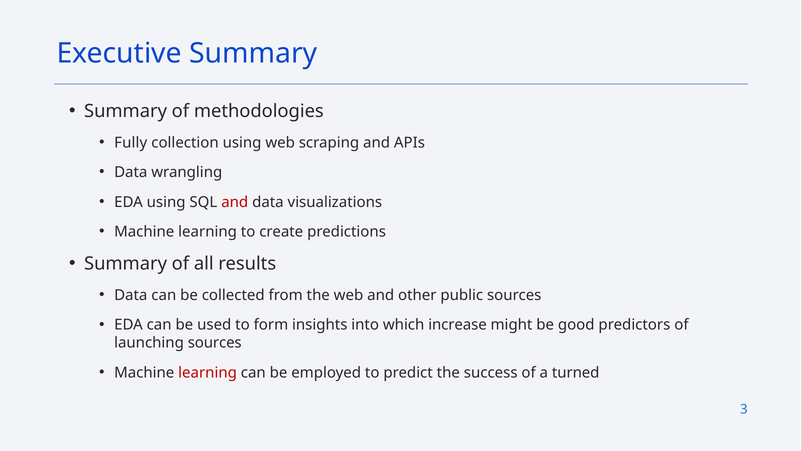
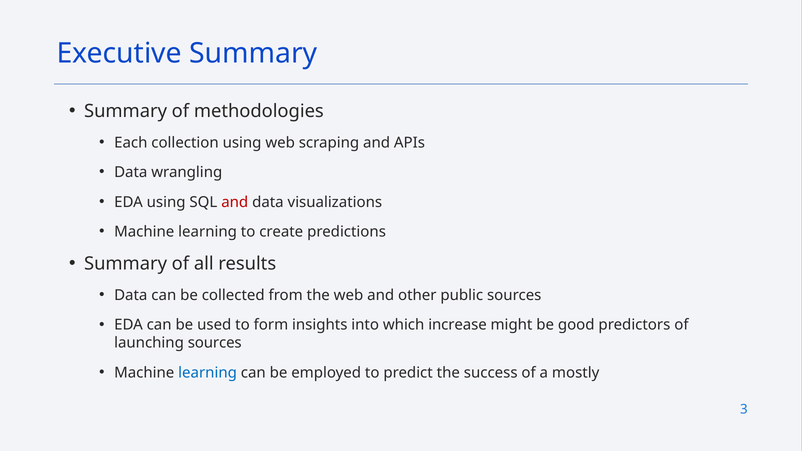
Fully: Fully -> Each (131, 143)
learning colour: red -> blue (208, 373)
turned: turned -> mostly (576, 373)
